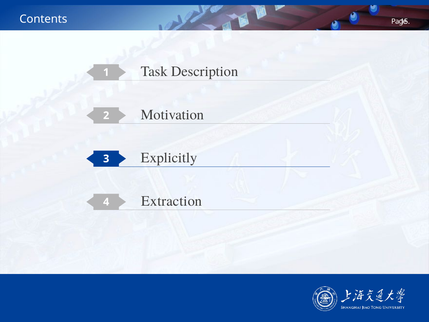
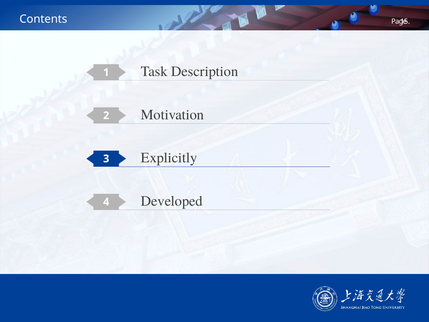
Extraction: Extraction -> Developed (172, 201)
